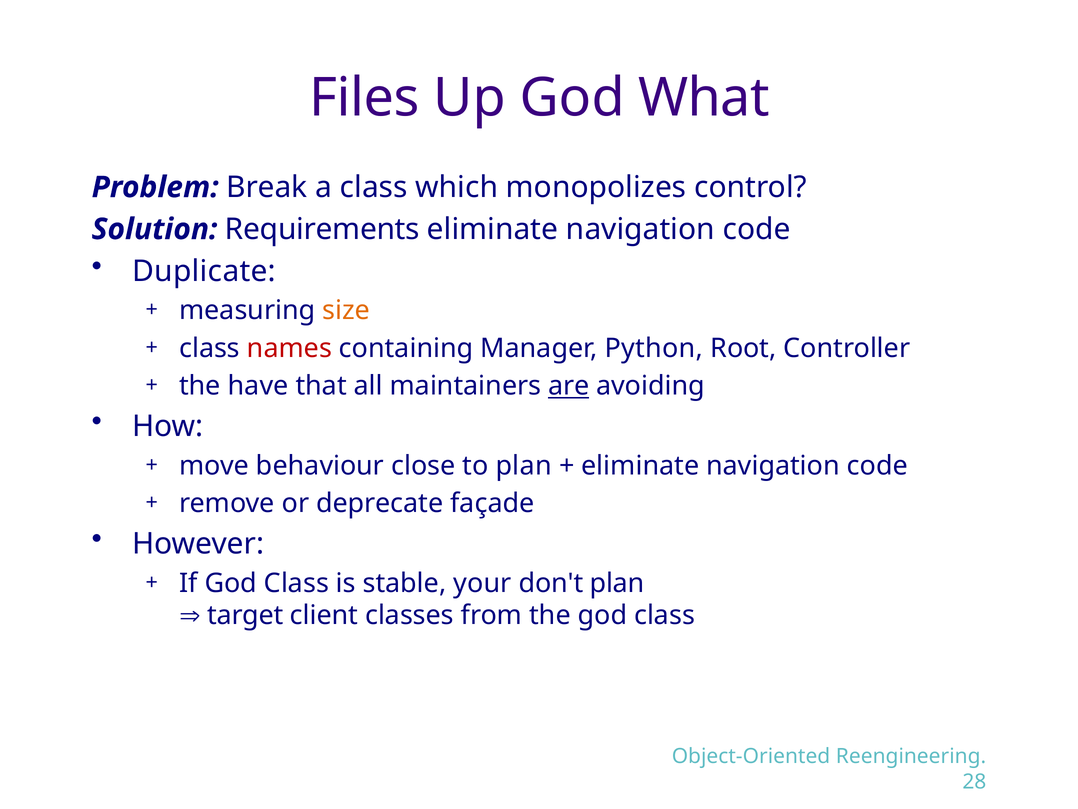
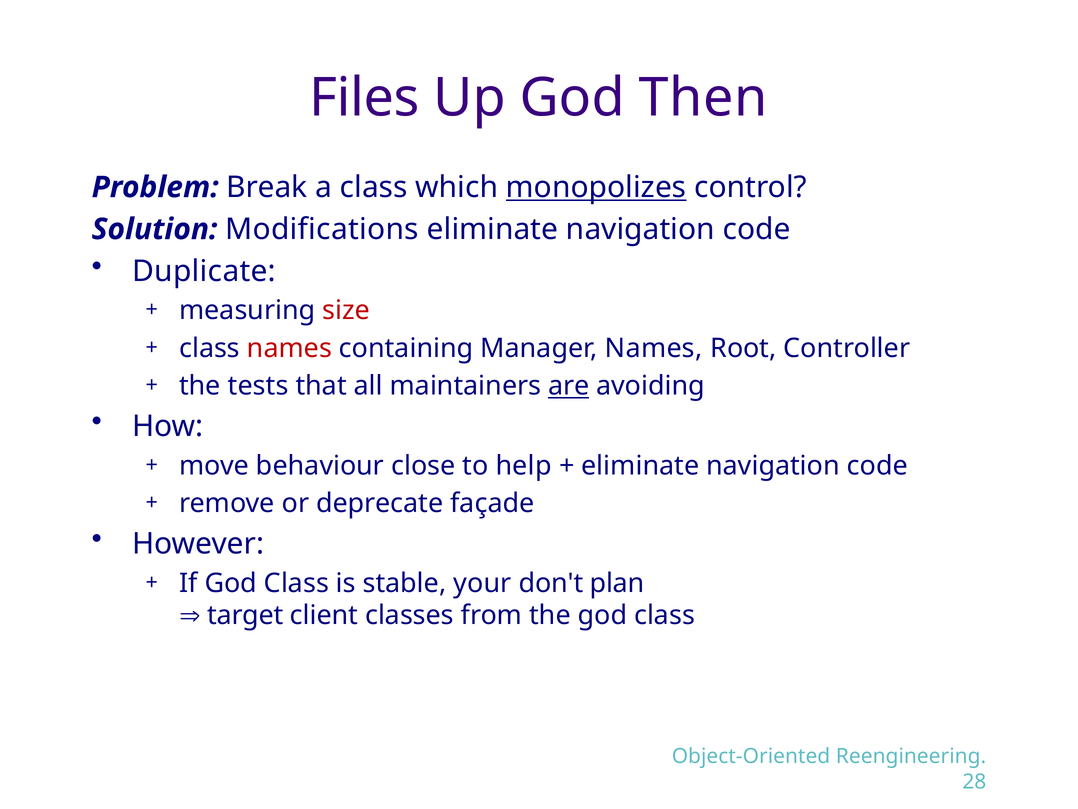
What: What -> Then (703, 98)
monopolizes underline: none -> present (596, 187)
Requirements: Requirements -> Modifications (322, 229)
size colour: orange -> red (346, 310)
Manager Python: Python -> Names (654, 348)
have: have -> tests (258, 386)
to plan: plan -> help (524, 465)
